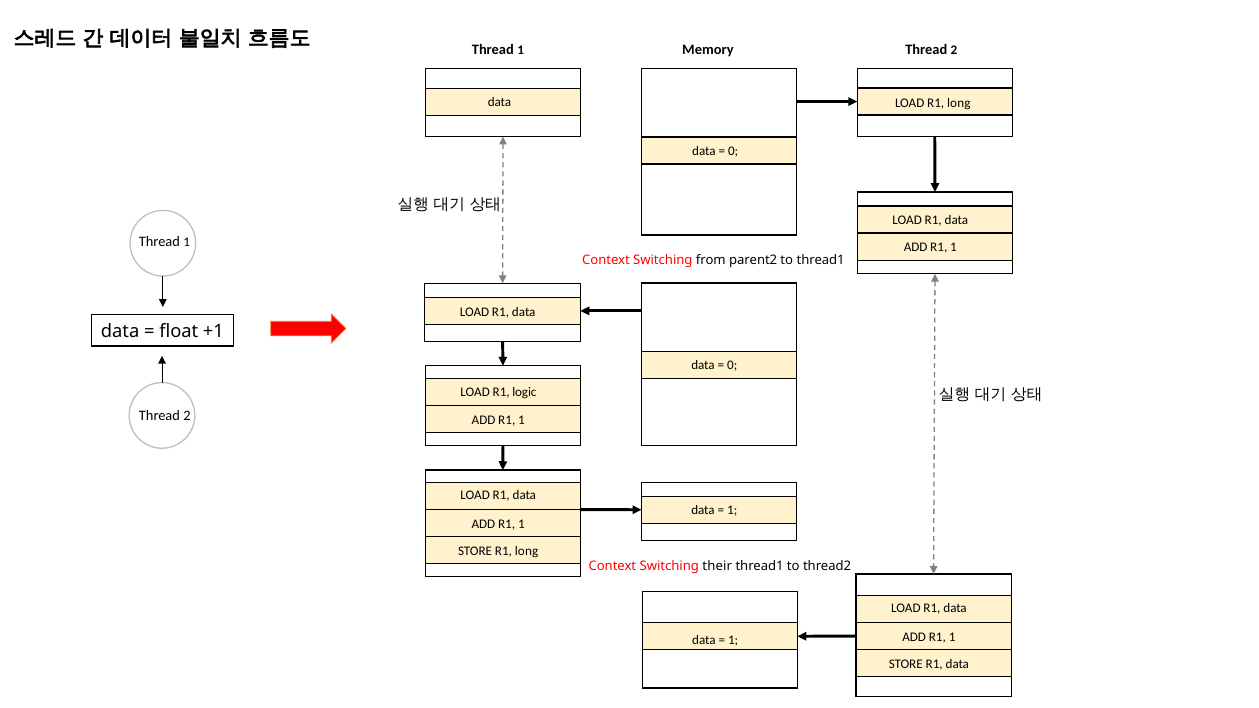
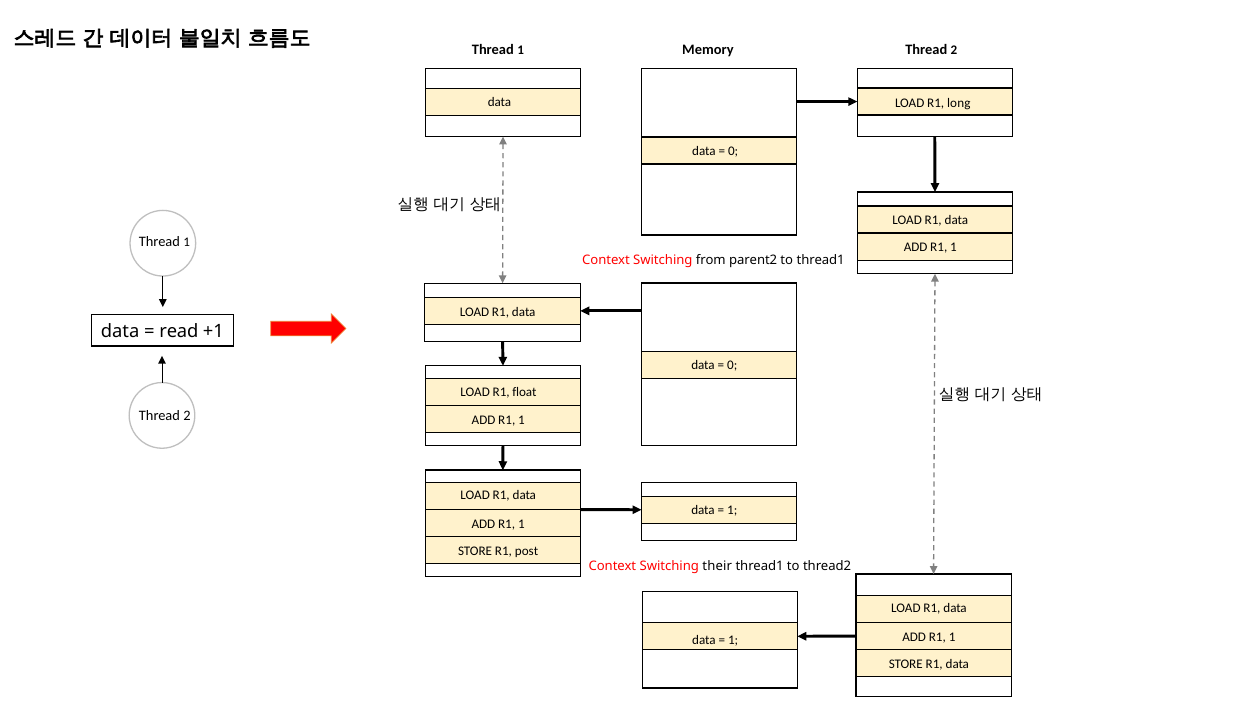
float: float -> read (179, 332)
logic: logic -> float (524, 392)
STORE R1 long: long -> post (527, 551)
